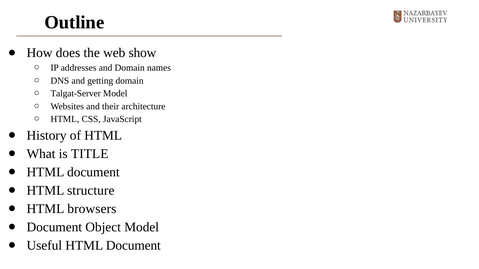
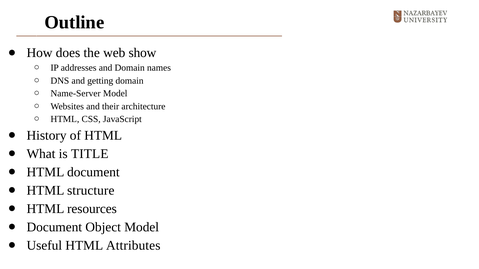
Talgat-Server: Talgat-Server -> Name-Server (76, 94)
browsers: browsers -> resources (92, 209)
Useful HTML Document: Document -> Attributes (133, 246)
